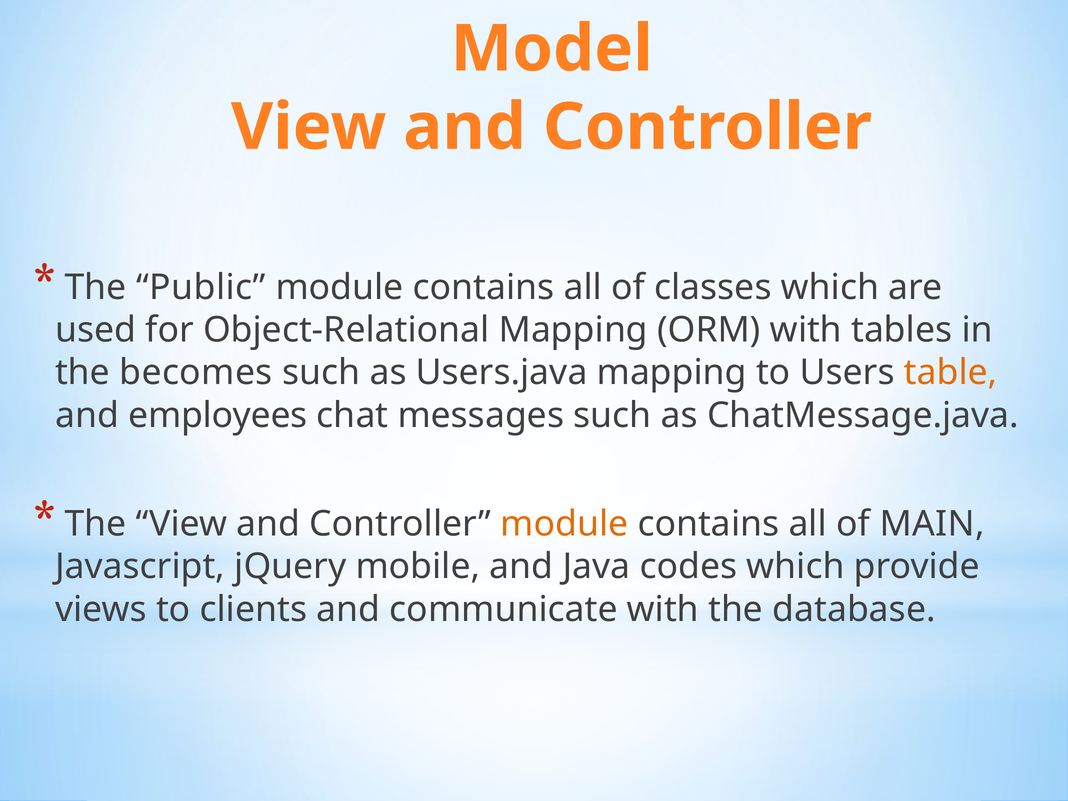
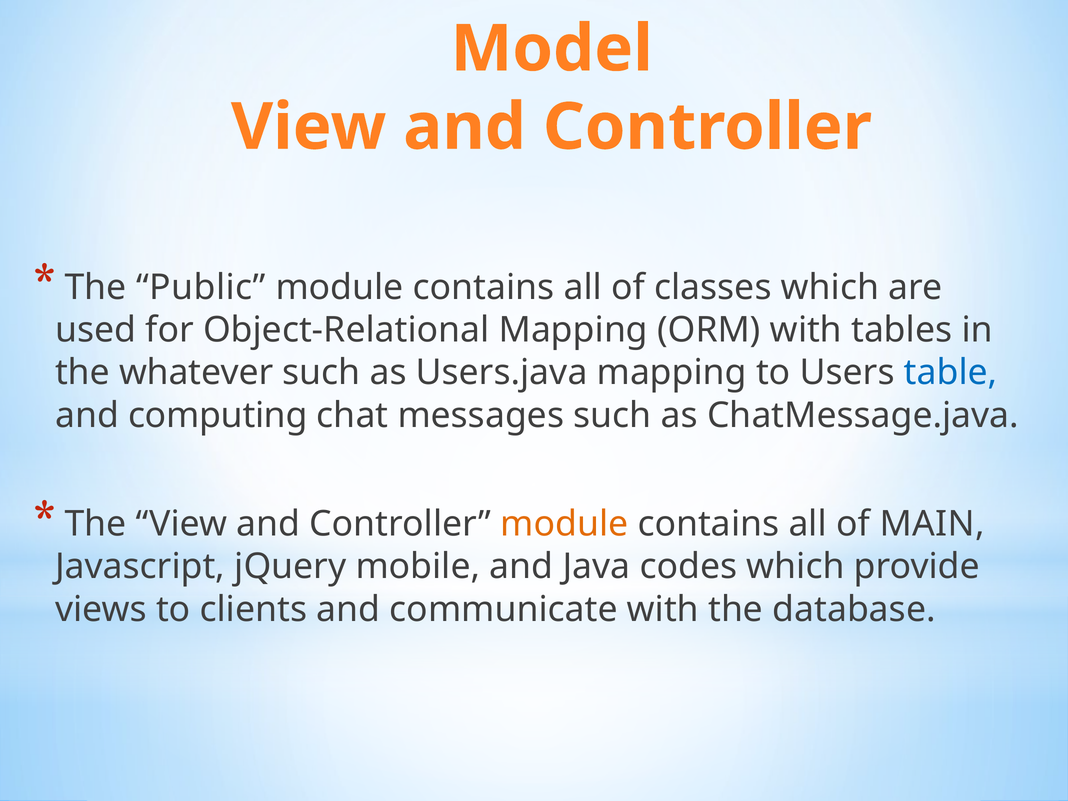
becomes: becomes -> whatever (196, 373)
table colour: orange -> blue (951, 373)
employees: employees -> computing (218, 415)
